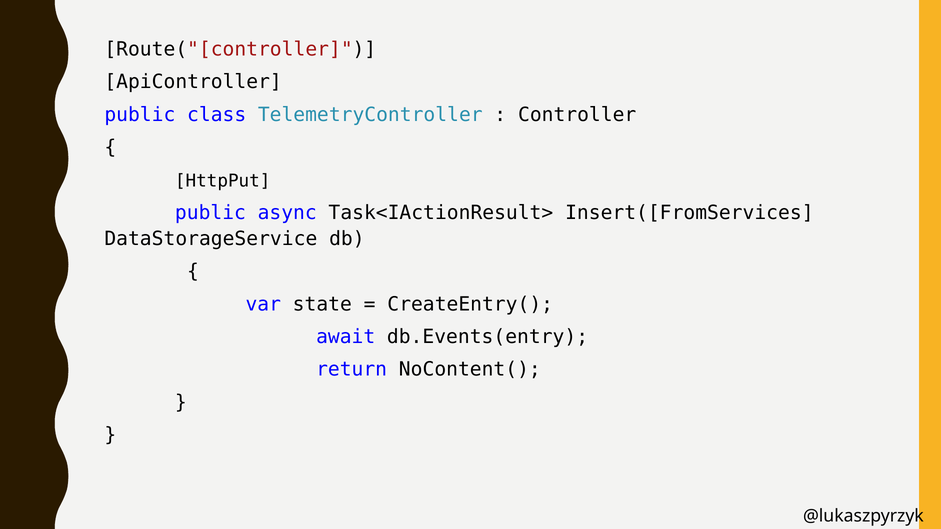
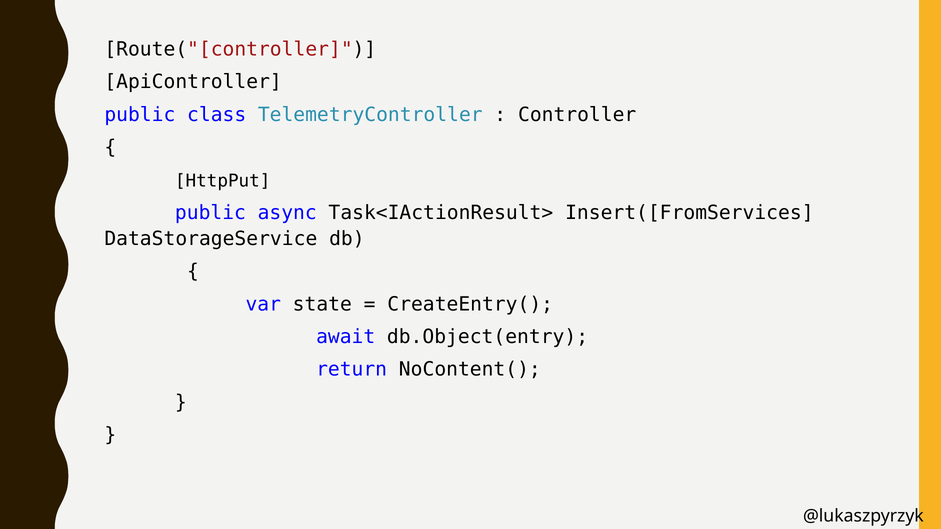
db.Events(entry: db.Events(entry -> db.Object(entry (488, 337)
